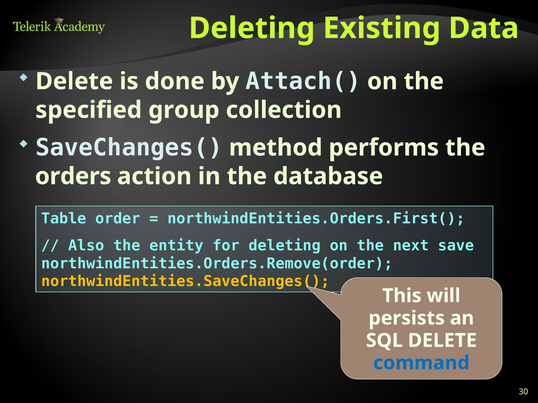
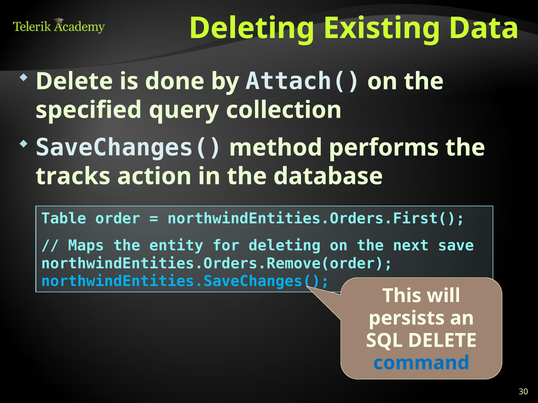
group: group -> query (184, 110)
orders: orders -> tracks (73, 177)
Also: Also -> Maps (86, 246)
northwindEntities.SaveChanges( colour: yellow -> light blue (185, 282)
